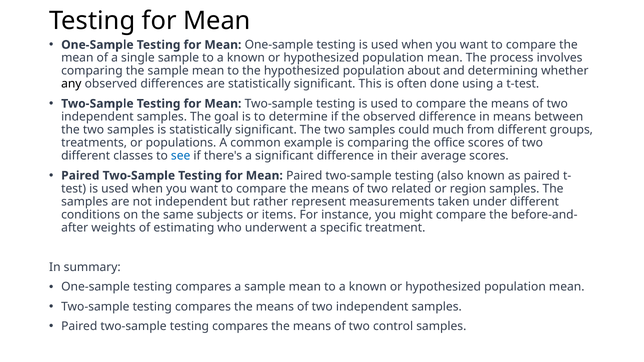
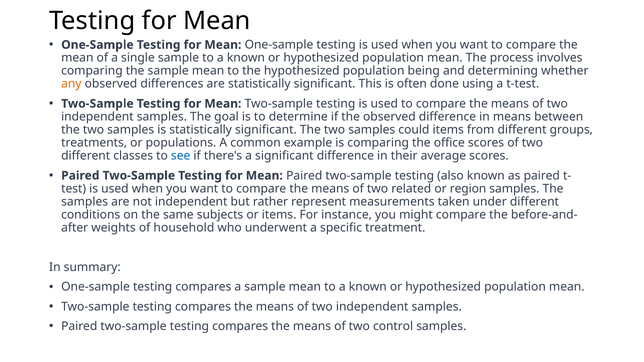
about: about -> being (424, 71)
any colour: black -> orange (71, 84)
could much: much -> items (448, 130)
estimating: estimating -> household (184, 228)
